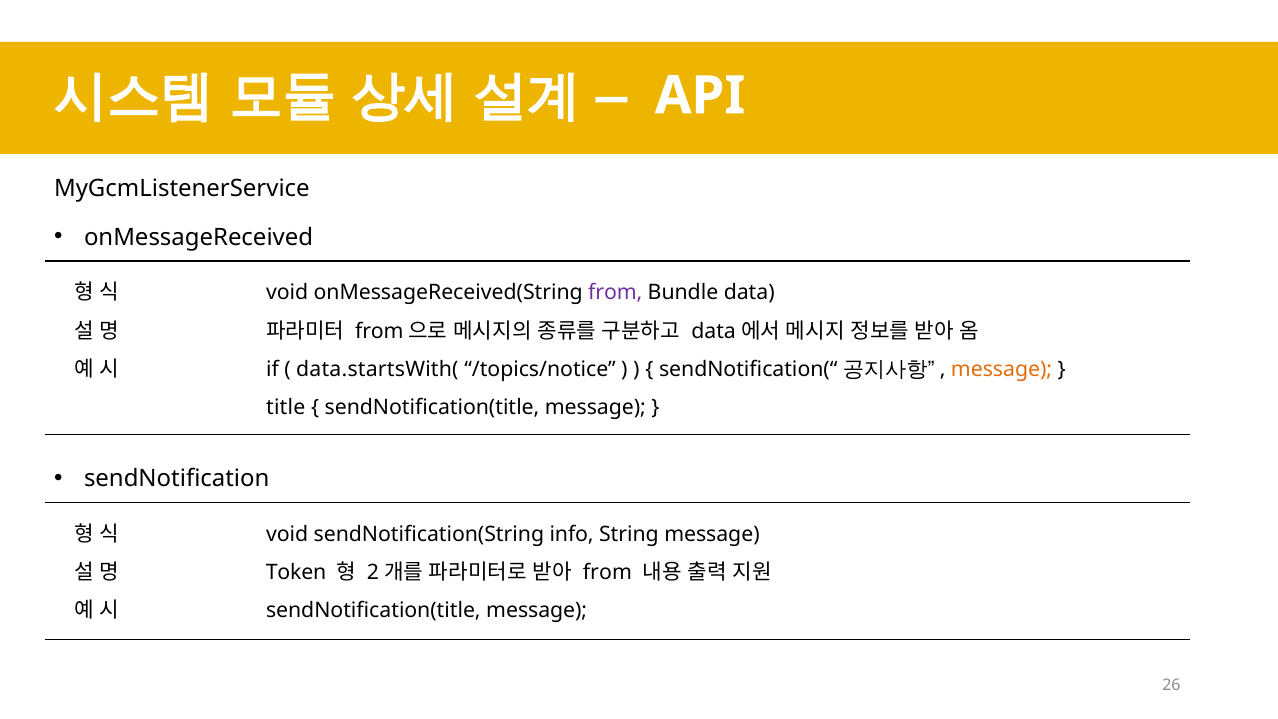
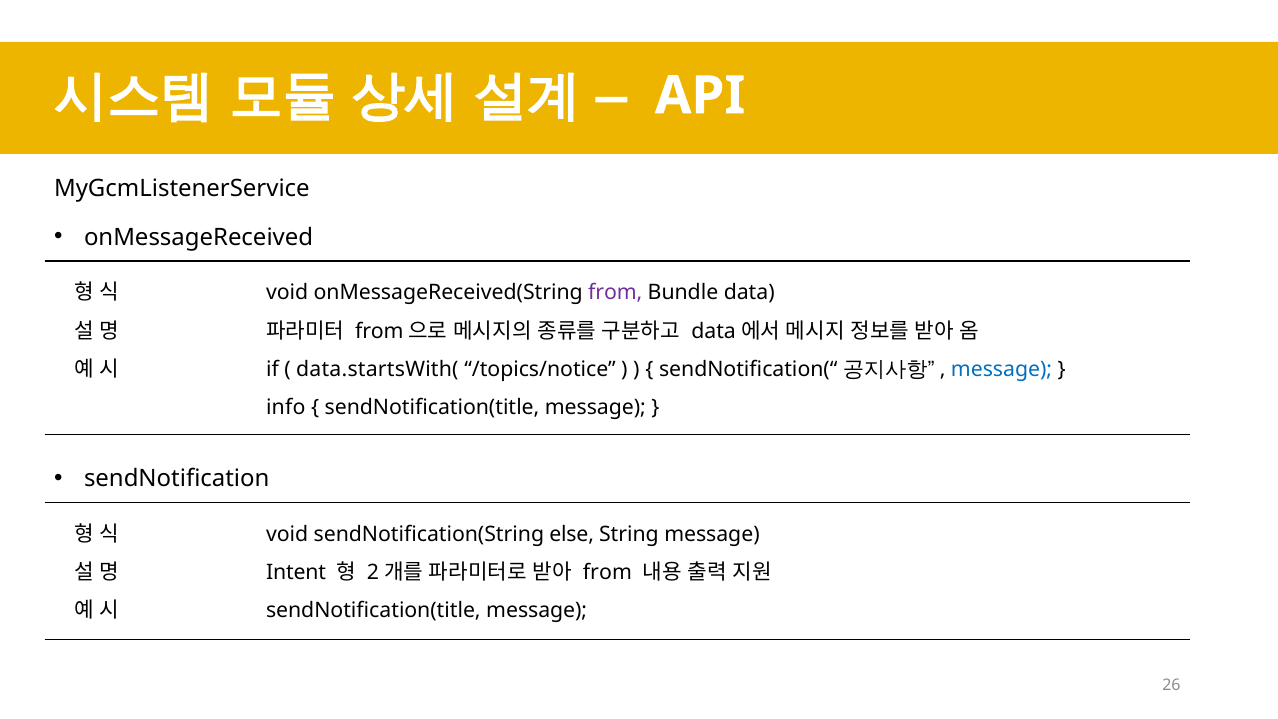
message colour: orange -> blue (1002, 370)
title: title -> info (286, 408)
info: info -> else (572, 534)
Token: Token -> Intent (296, 573)
